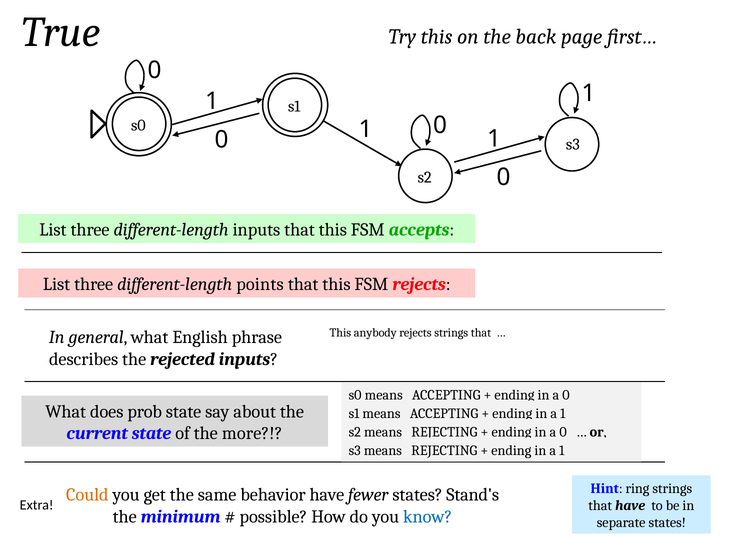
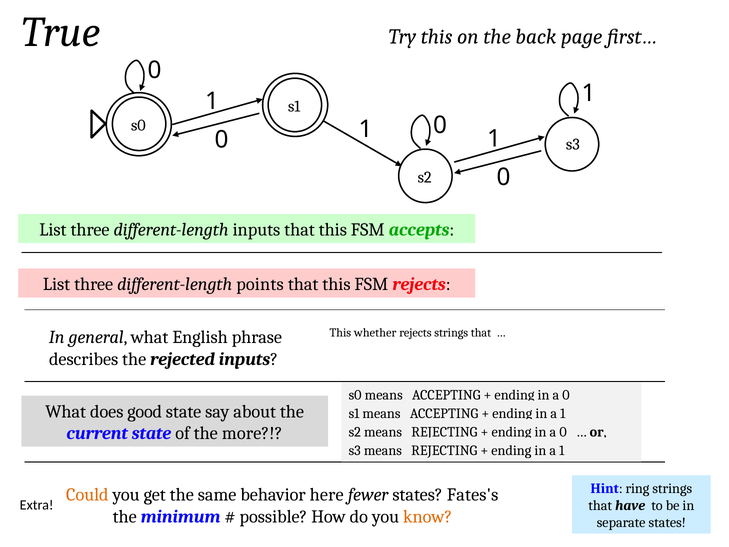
anybody: anybody -> whether (375, 333)
prob: prob -> good (145, 411)
behavior have: have -> here (327, 495)
Stand's: Stand's -> Fates's (473, 495)
know colour: blue -> orange (428, 516)
